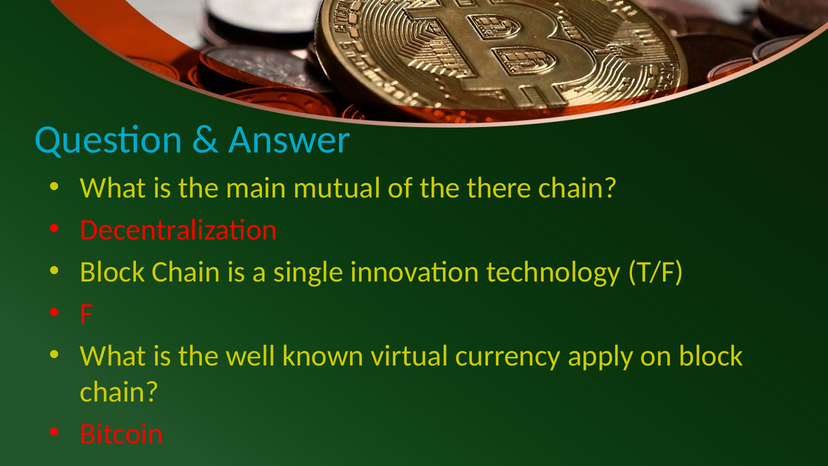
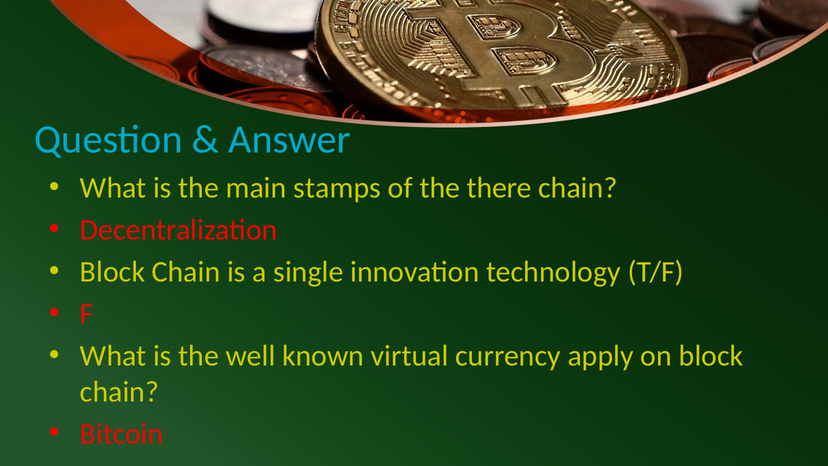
mutual: mutual -> stamps (337, 188)
